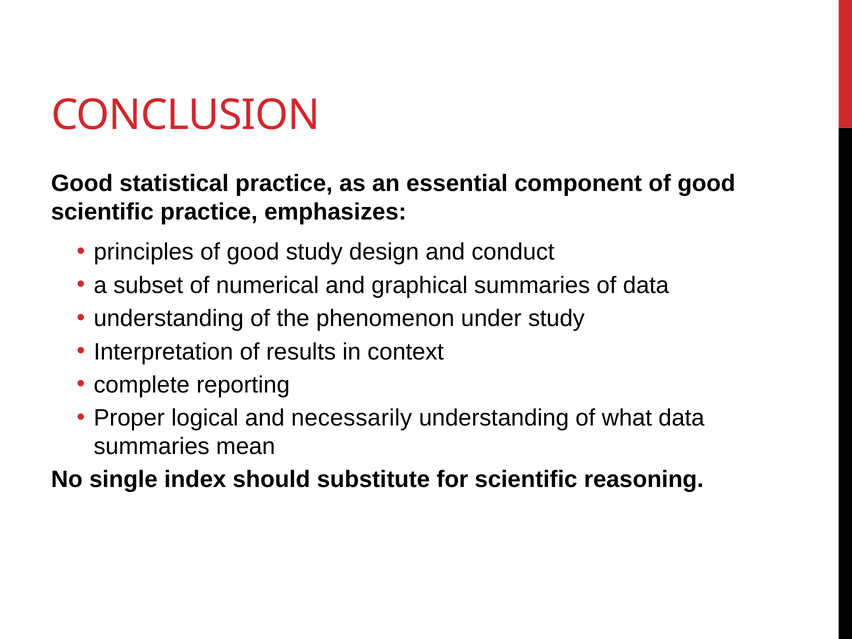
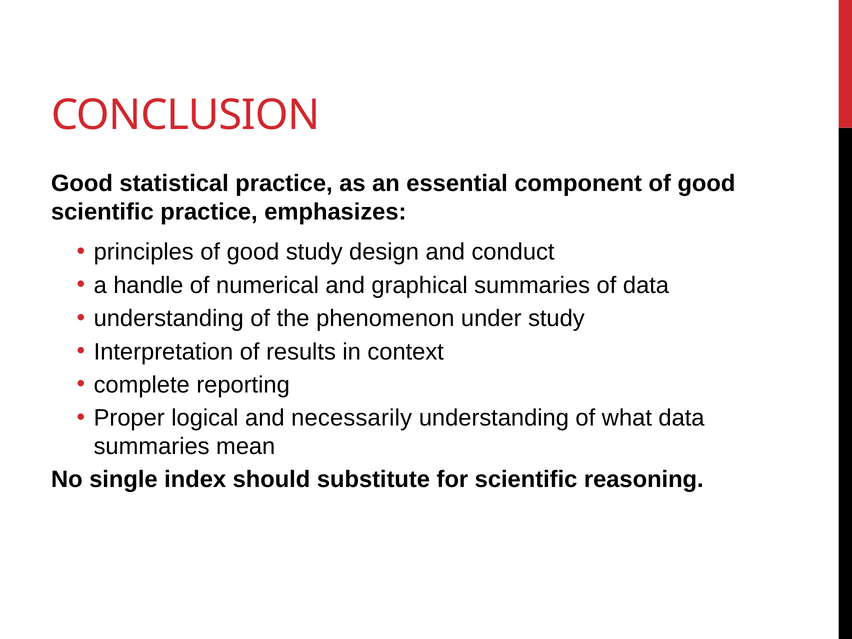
subset: subset -> handle (148, 285)
